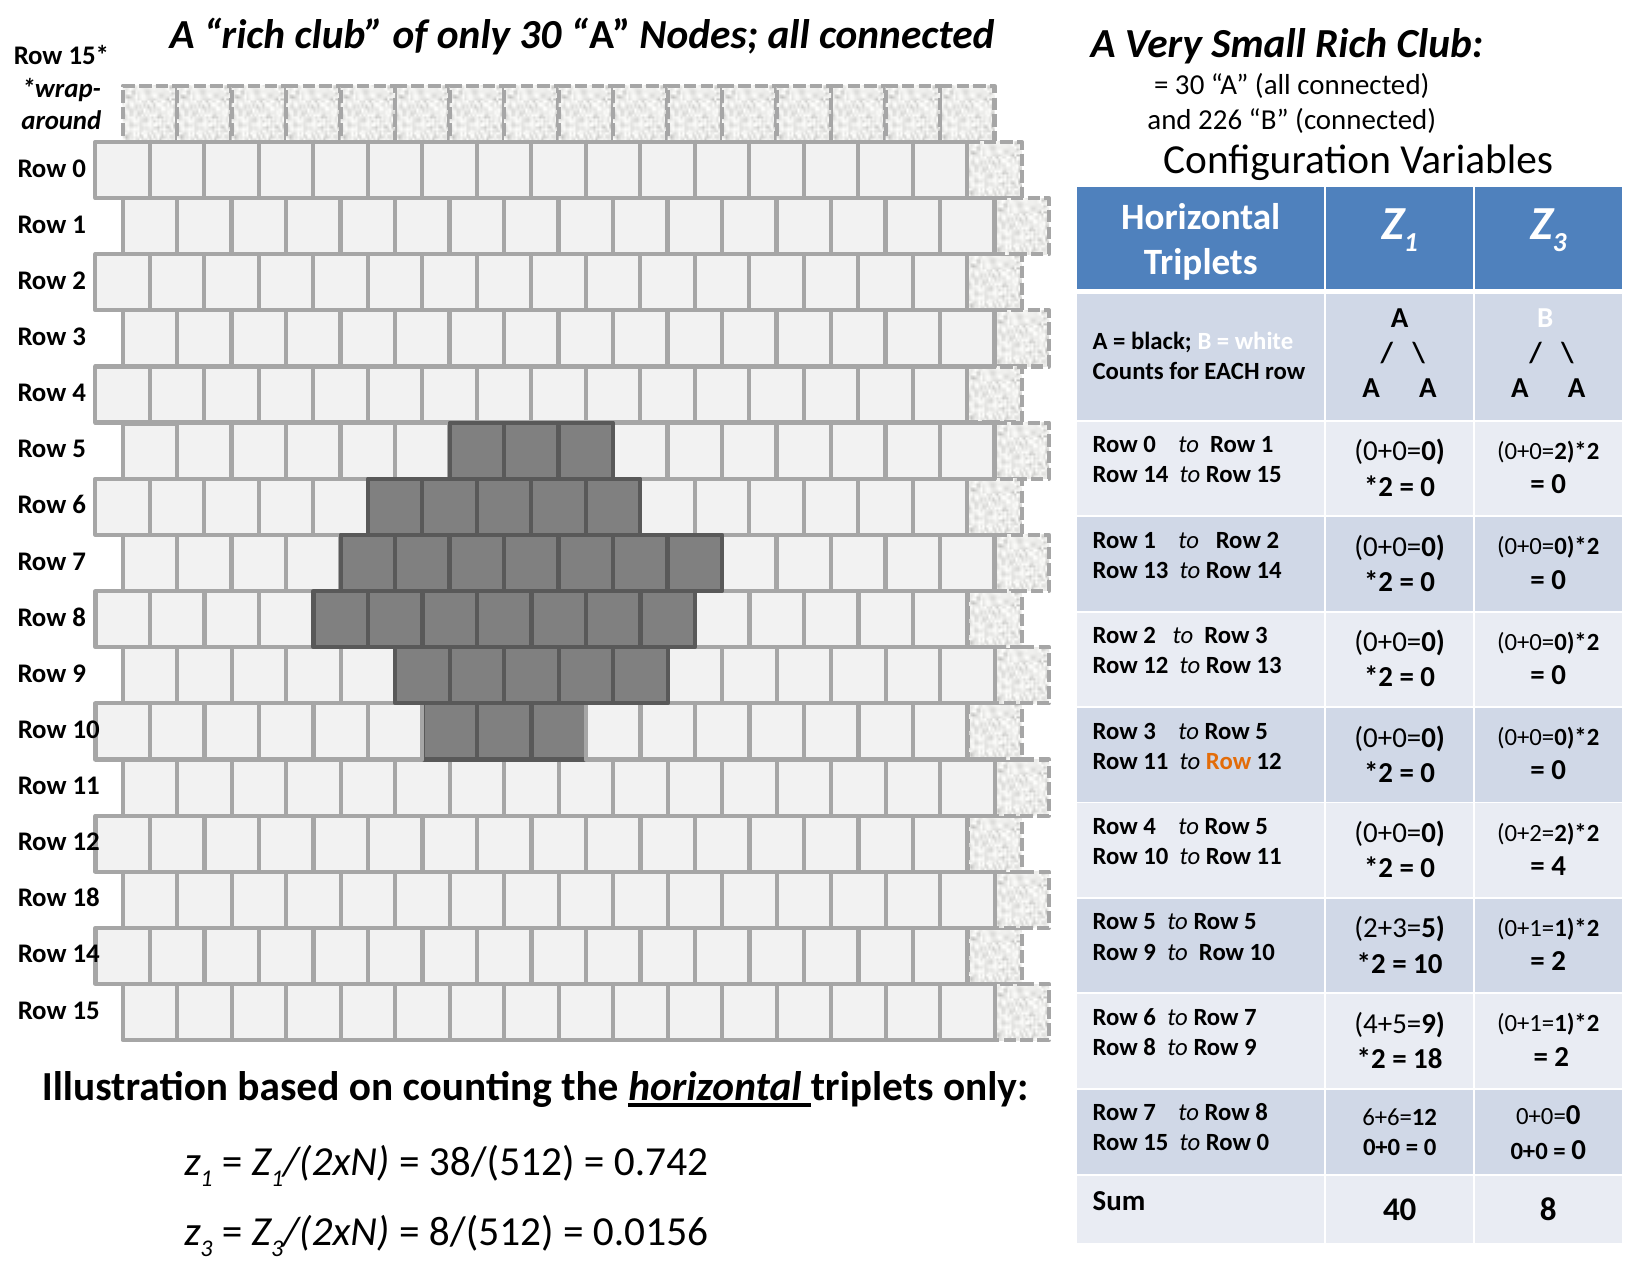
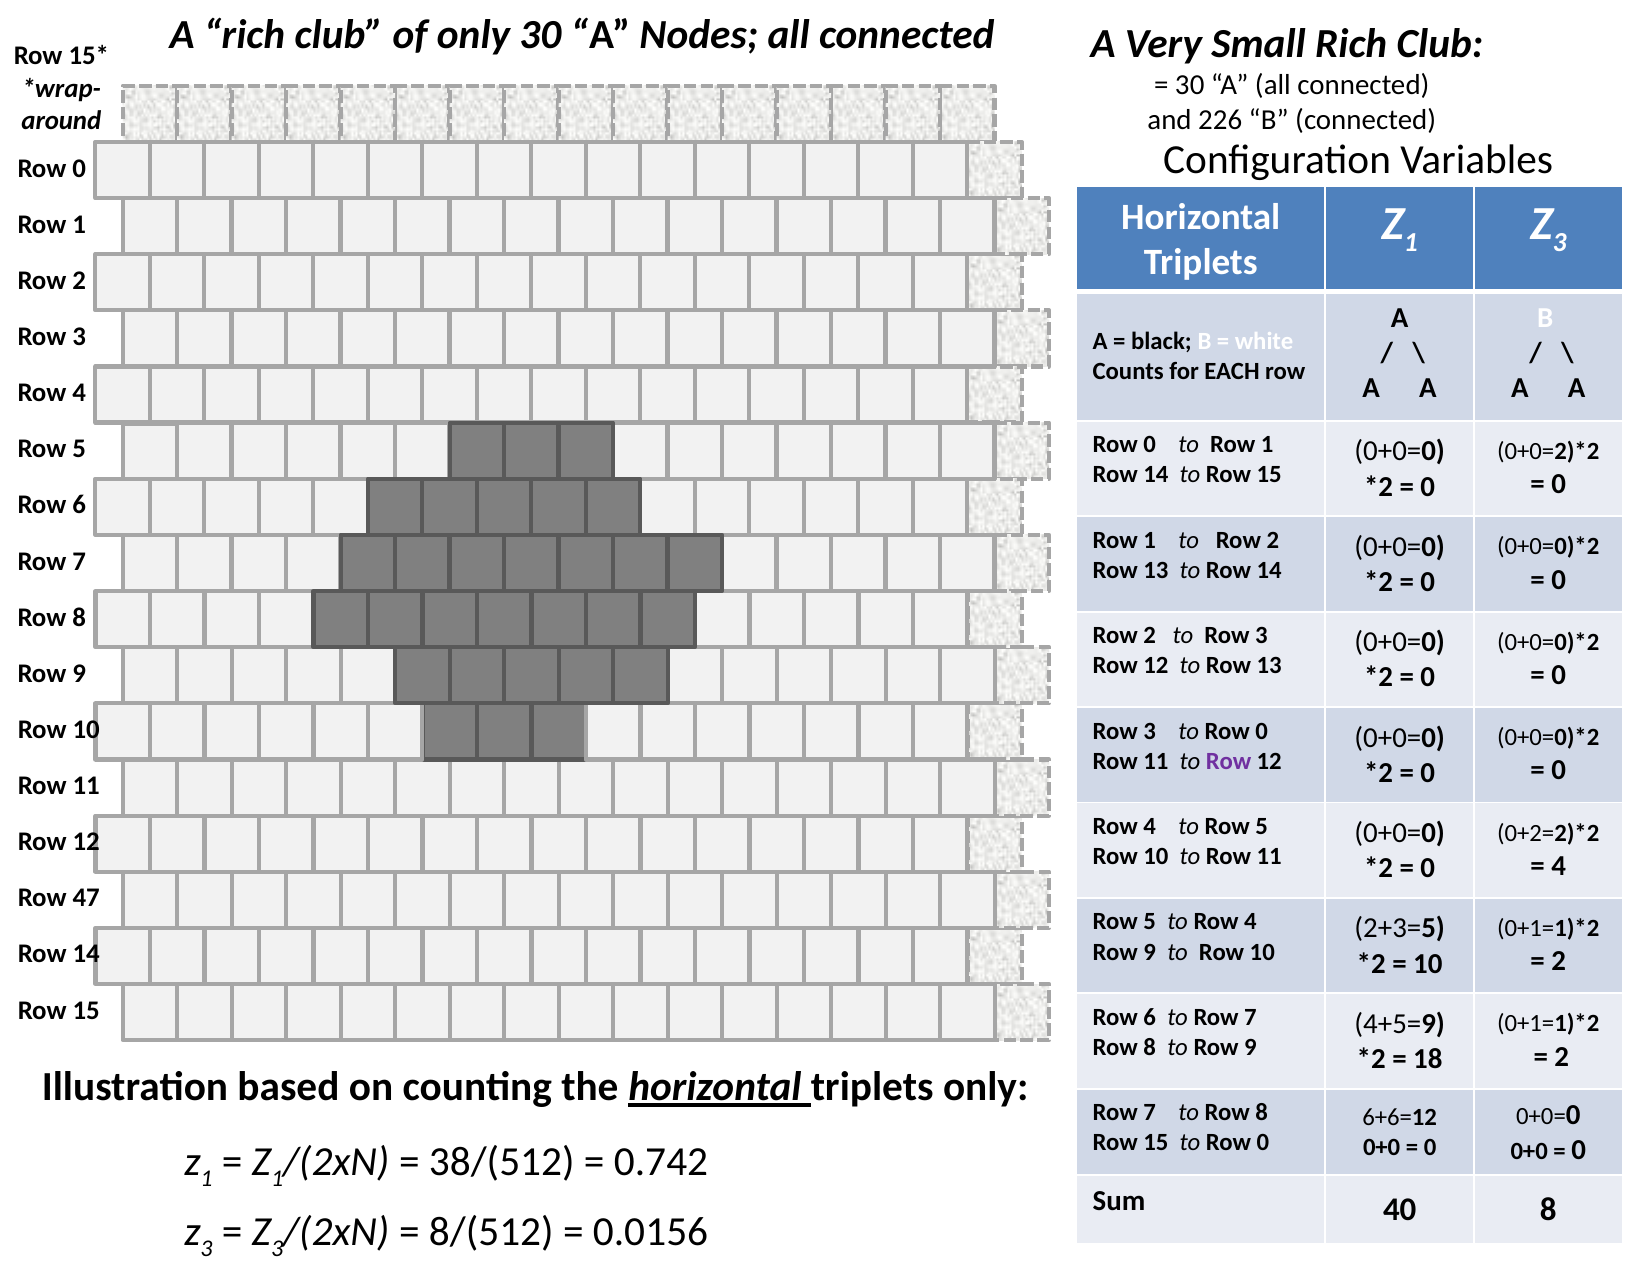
3 to Row 5: 5 -> 0 (1262, 731)
Row colour: orange -> purple (1229, 761)
Row 18: 18 -> 47 (86, 898)
5 to Row 5: 5 -> 4 (1250, 922)
